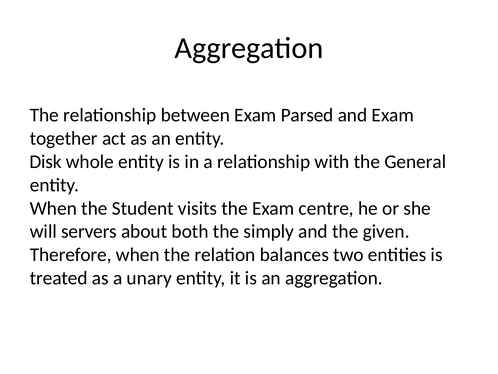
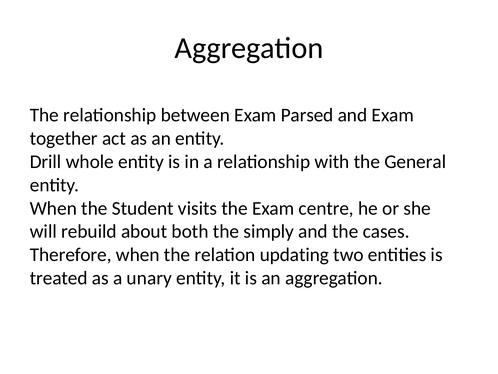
Disk: Disk -> Drill (46, 162)
servers: servers -> rebuild (89, 231)
given: given -> cases (386, 231)
balances: balances -> updating (294, 255)
